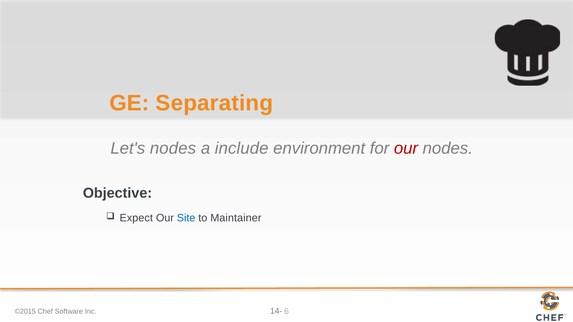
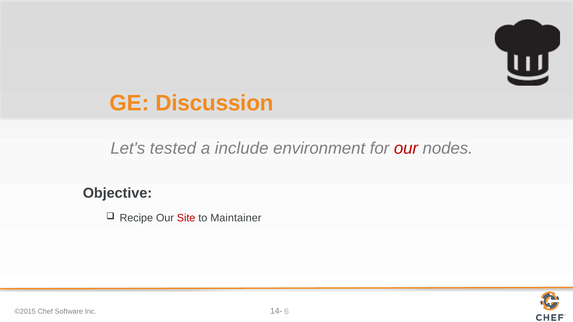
Separating: Separating -> Discussion (215, 103)
Let's nodes: nodes -> tested (173, 148)
Expect: Expect -> Recipe (136, 218)
Site colour: blue -> red (186, 218)
